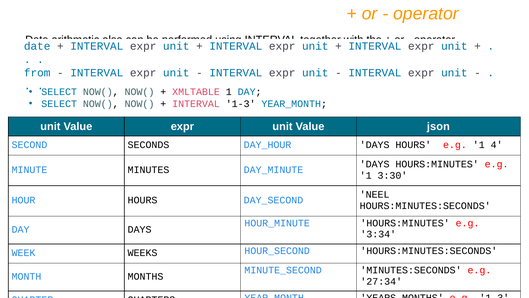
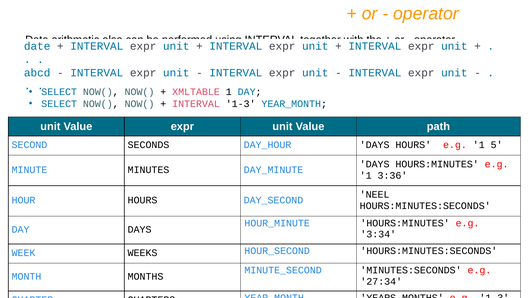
from: from -> abcd (37, 73)
json: json -> path (438, 126)
4: 4 -> 5 (497, 145)
3:30: 3:30 -> 3:36 (392, 175)
